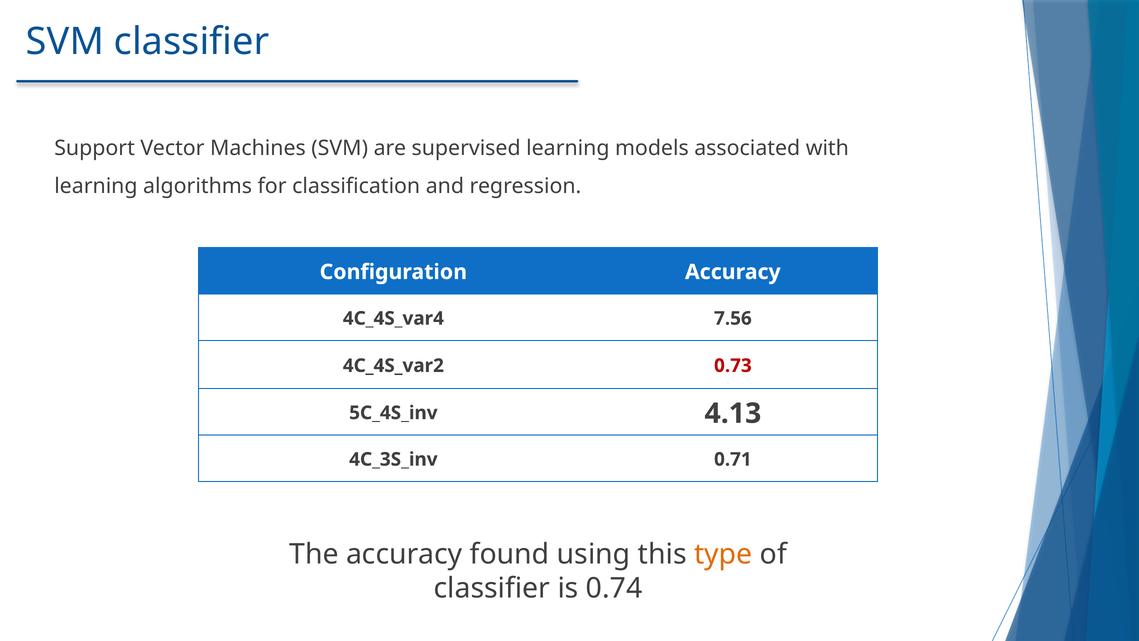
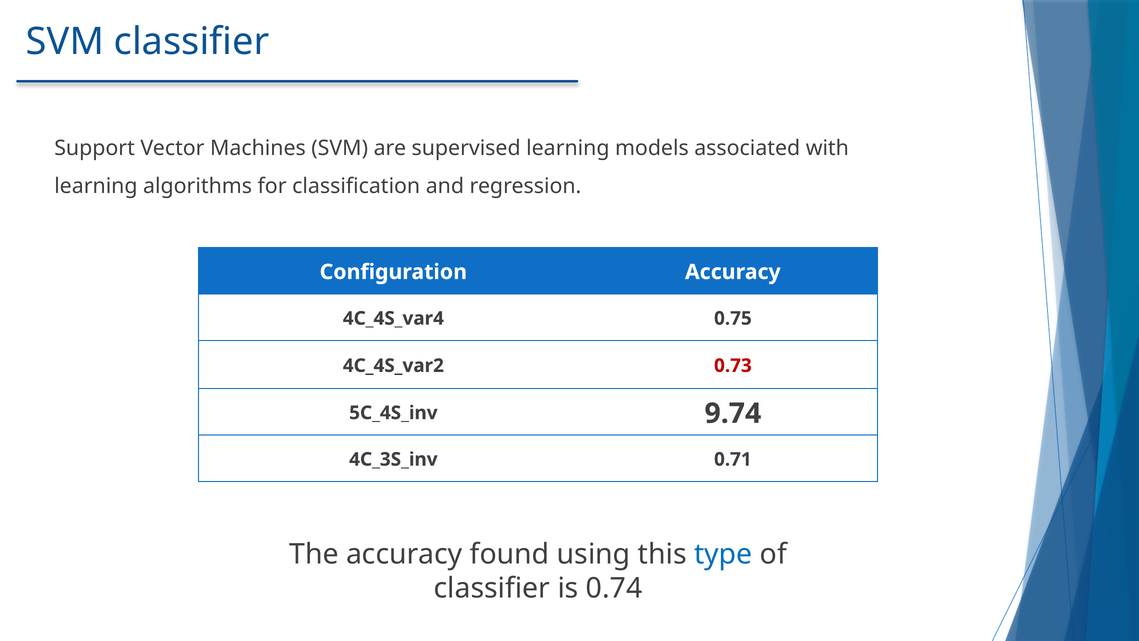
7.56: 7.56 -> 0.75 (733, 318)
4.13: 4.13 -> 9.74 (733, 413)
type colour: orange -> blue (723, 554)
